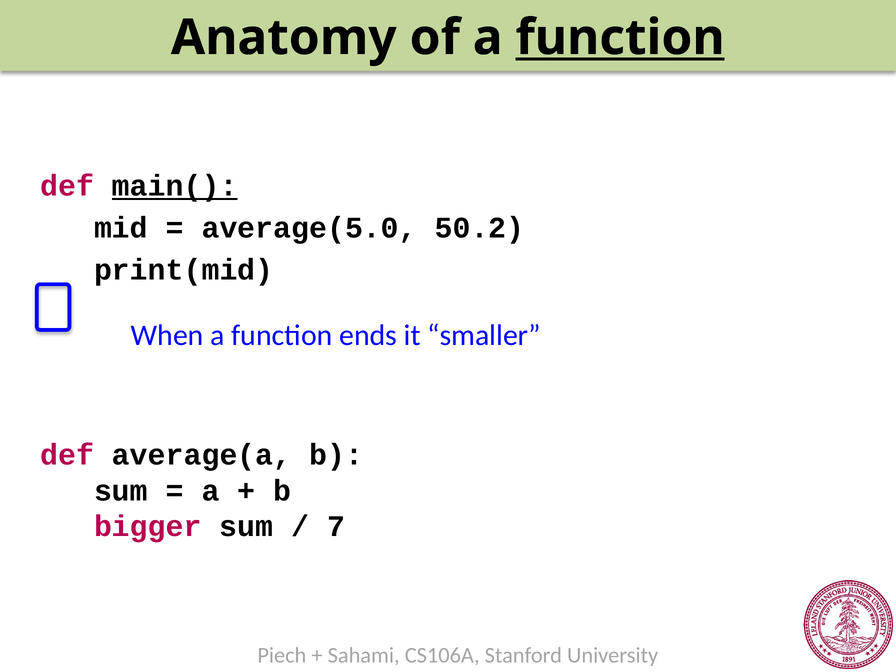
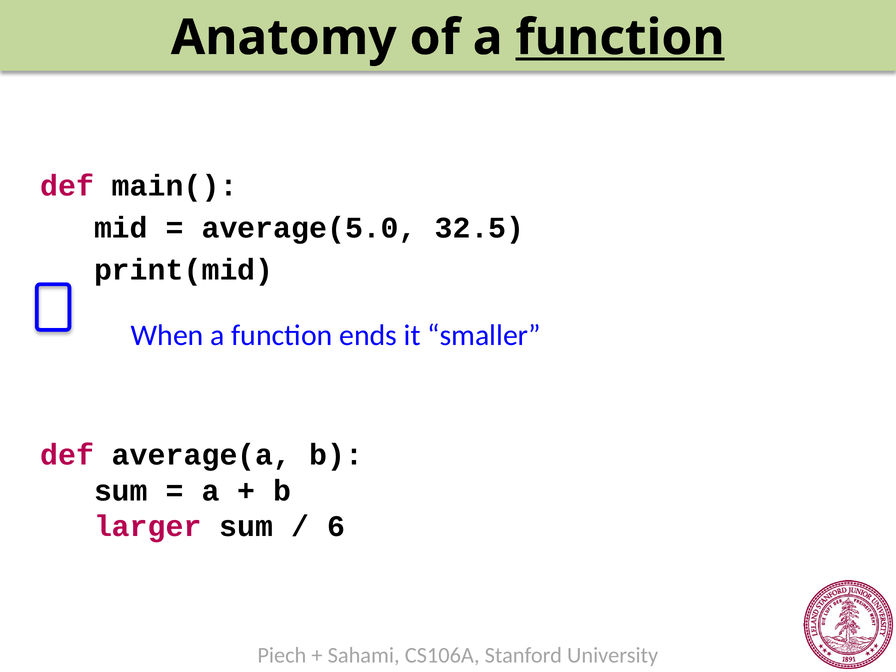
main( underline: present -> none (175, 186)
50.2: 50.2 -> 32.5 (479, 228)
bigger: bigger -> larger (148, 527)
7: 7 -> 6 (336, 527)
